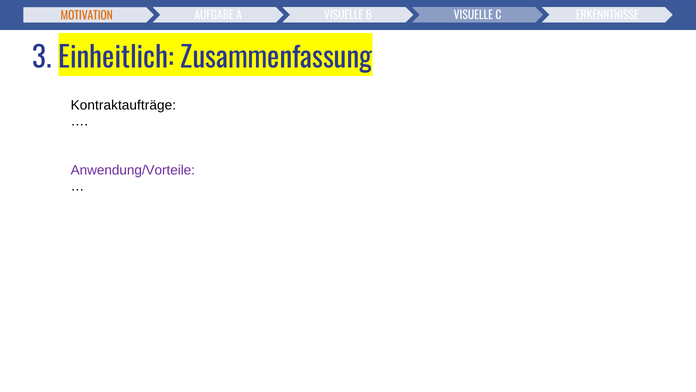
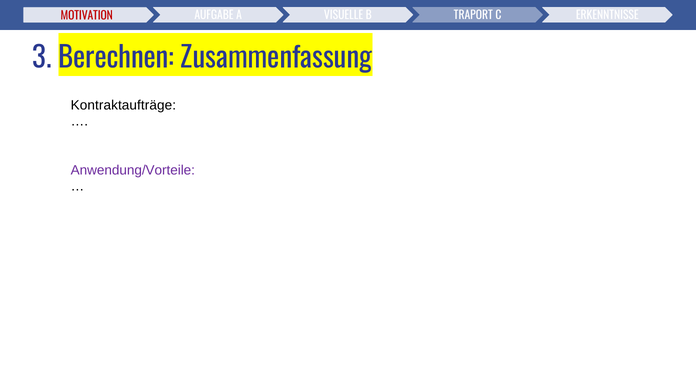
VISUELLE: VISUELLE -> TRAPORT (473, 16)
MOTIVATION colour: orange -> red (87, 16)
Einheitlich: Einheitlich -> Berechnen (116, 58)
